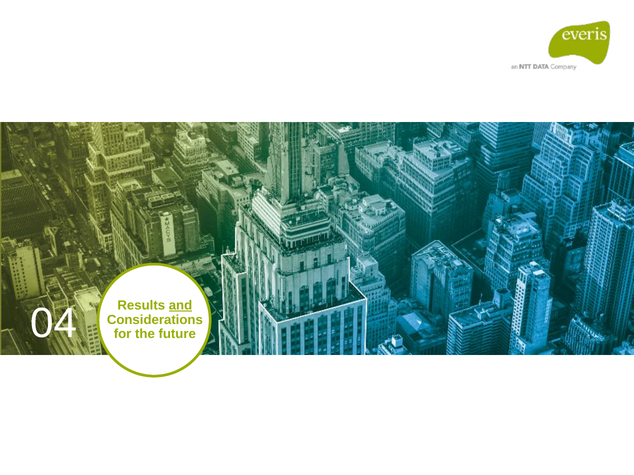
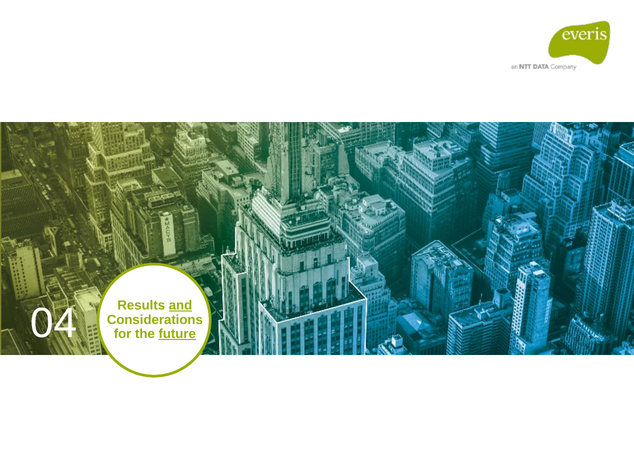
future underline: none -> present (177, 334)
